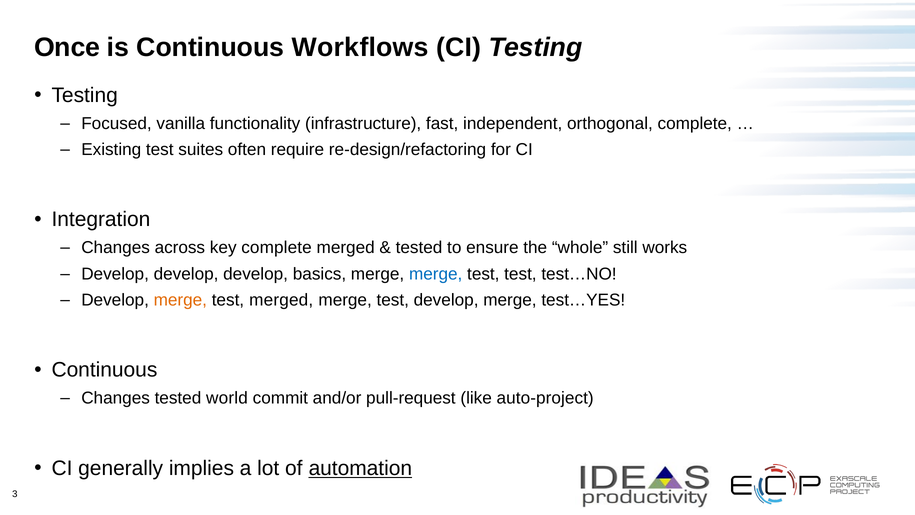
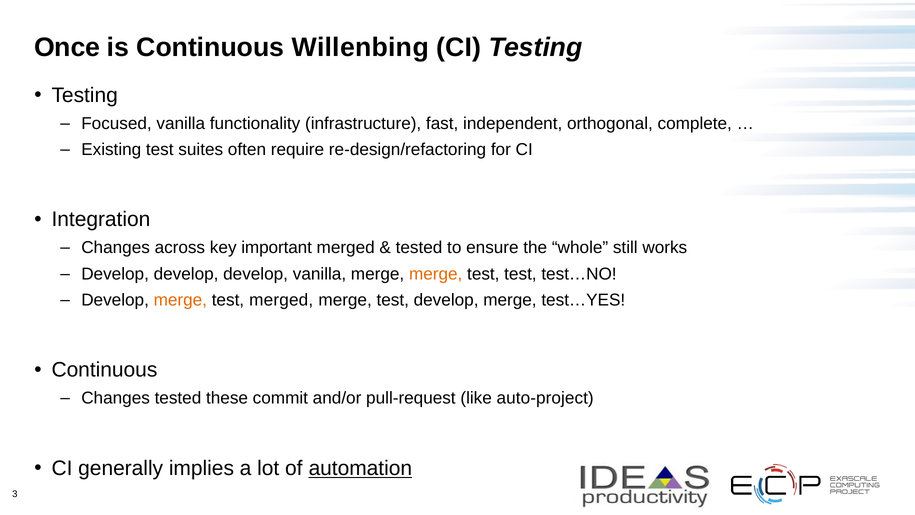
Workflows: Workflows -> Willenbing (360, 47)
key complete: complete -> important (277, 248)
develop basics: basics -> vanilla (319, 274)
merge colour: blue -> orange (436, 274)
world: world -> these (227, 398)
